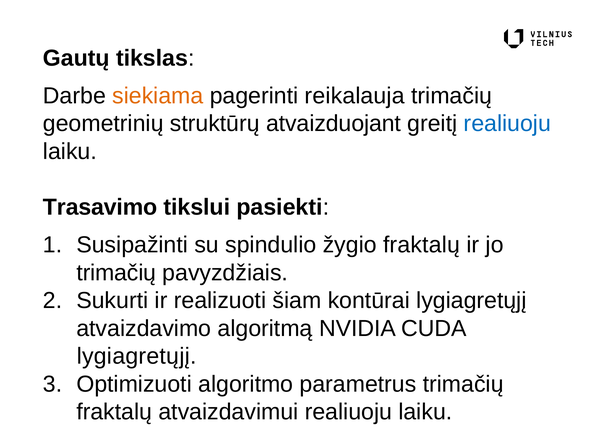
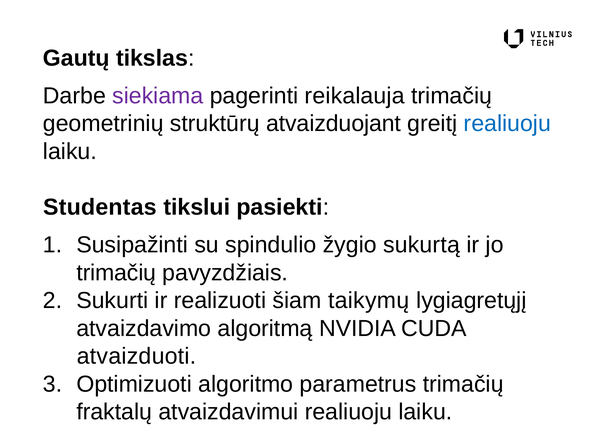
siekiama colour: orange -> purple (158, 96)
Trasavimo: Trasavimo -> Studentas (100, 207)
žygio fraktalų: fraktalų -> sukurtą (421, 244)
kontūrai: kontūrai -> taikymų (369, 300)
lygiagretųjį: lygiagretųjį -> atvaizduoti (137, 356)
